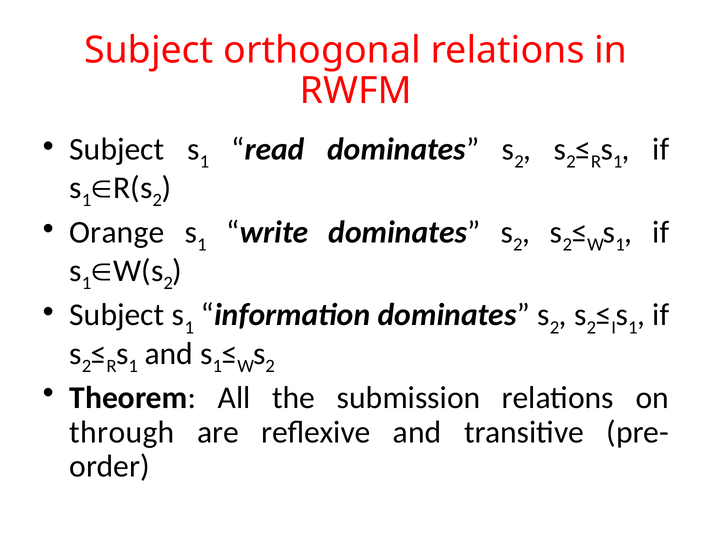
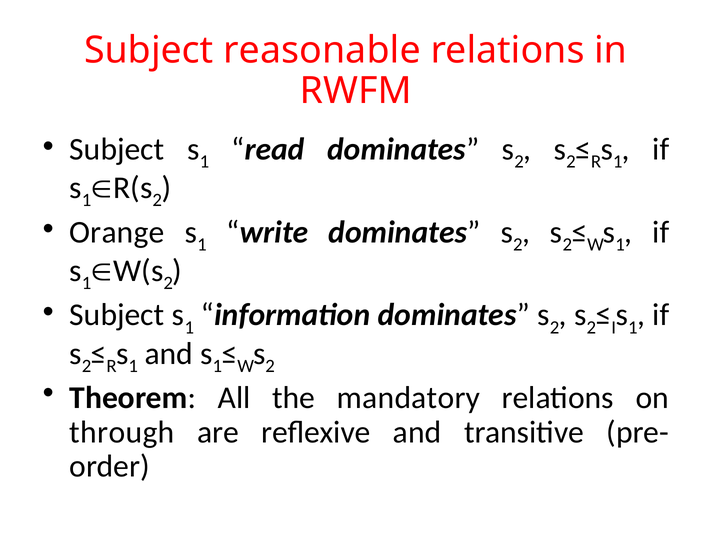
orthogonal: orthogonal -> reasonable (322, 50)
submission: submission -> mandatory (409, 398)
